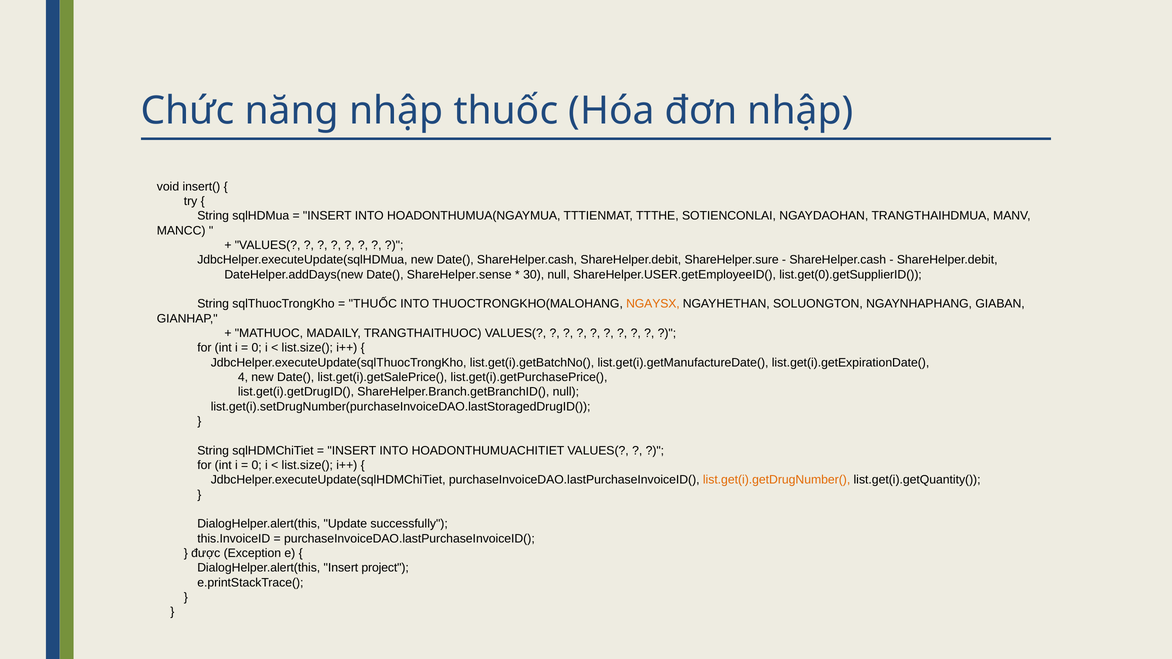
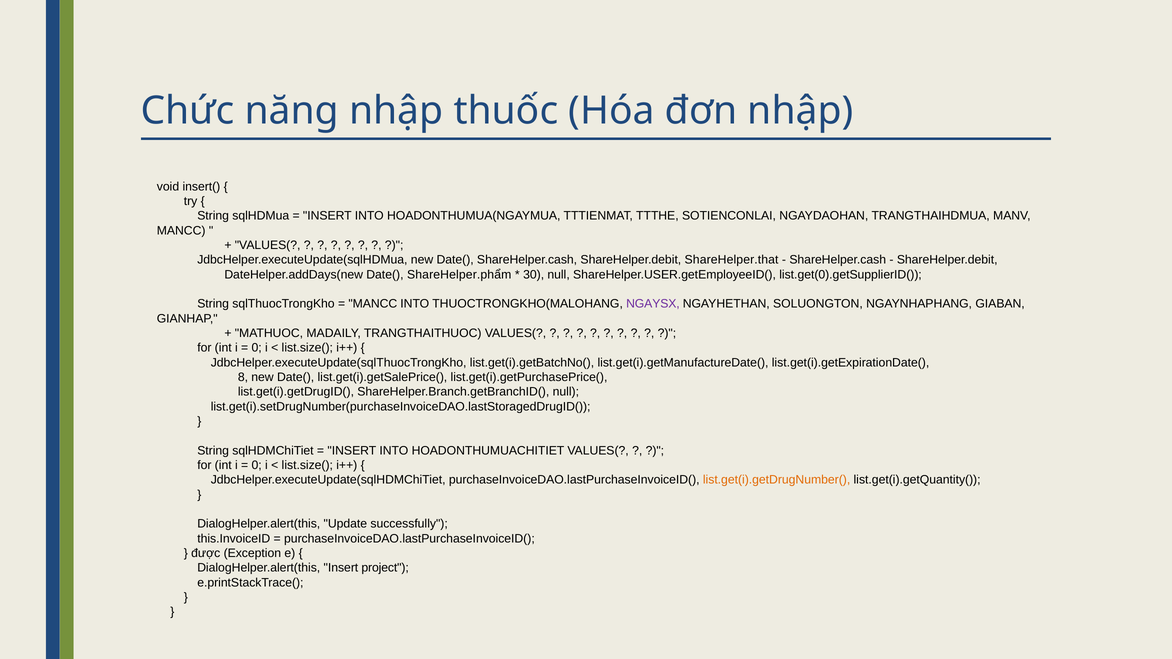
ShareHelper.sure: ShareHelper.sure -> ShareHelper.that (732, 260)
ShareHelper.sense: ShareHelper.sense -> ShareHelper.phẩm (459, 275)
THUỐC: THUỐC -> MANCC (373, 304)
NGAYSX colour: orange -> purple (653, 304)
4: 4 -> 8 (243, 377)
